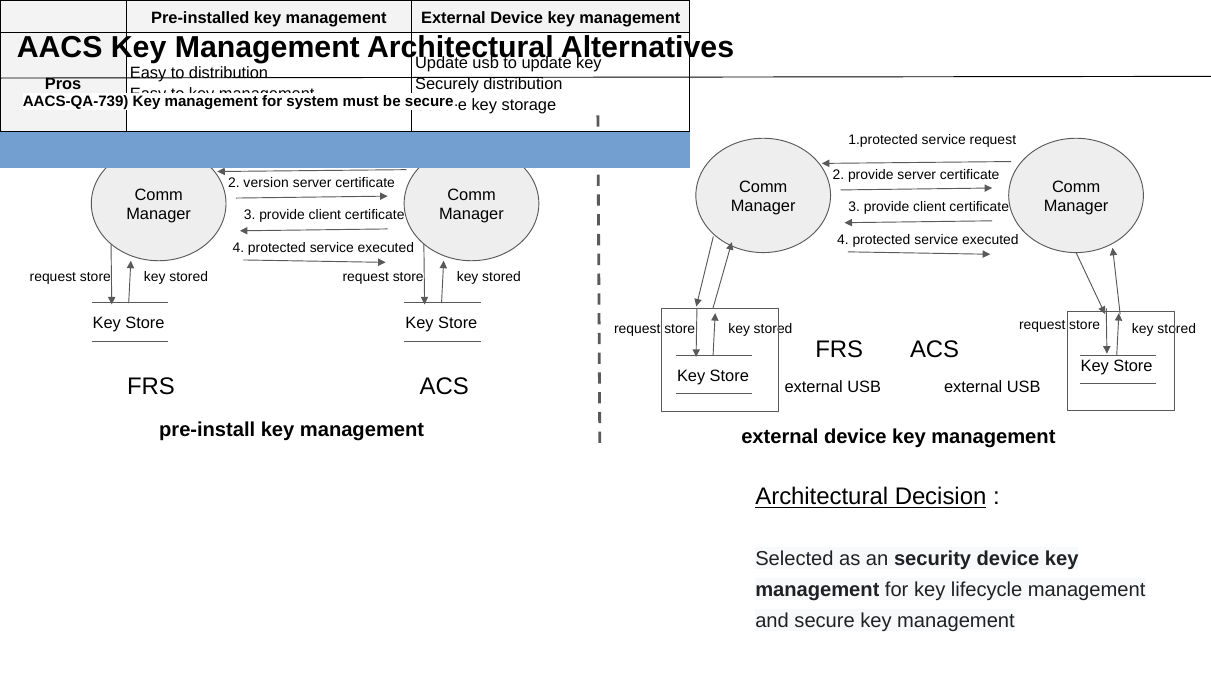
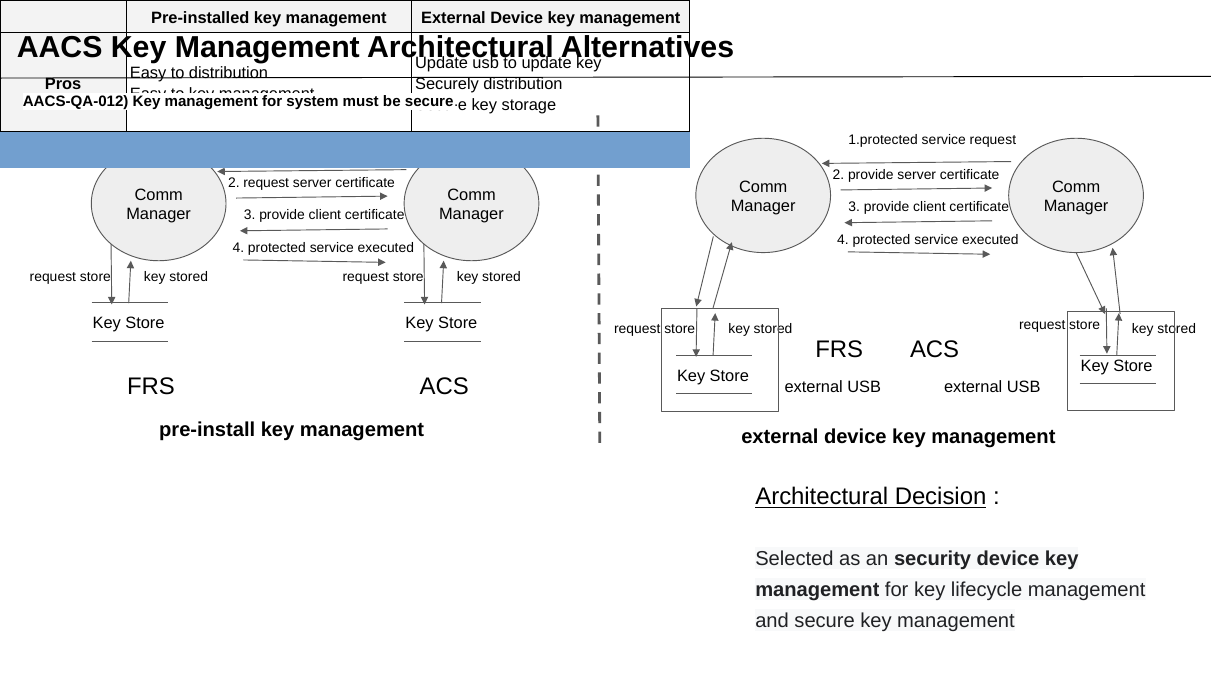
AACS-QA-739: AACS-QA-739 -> AACS-QA-012 (76, 102)
2 version: version -> request (266, 183)
